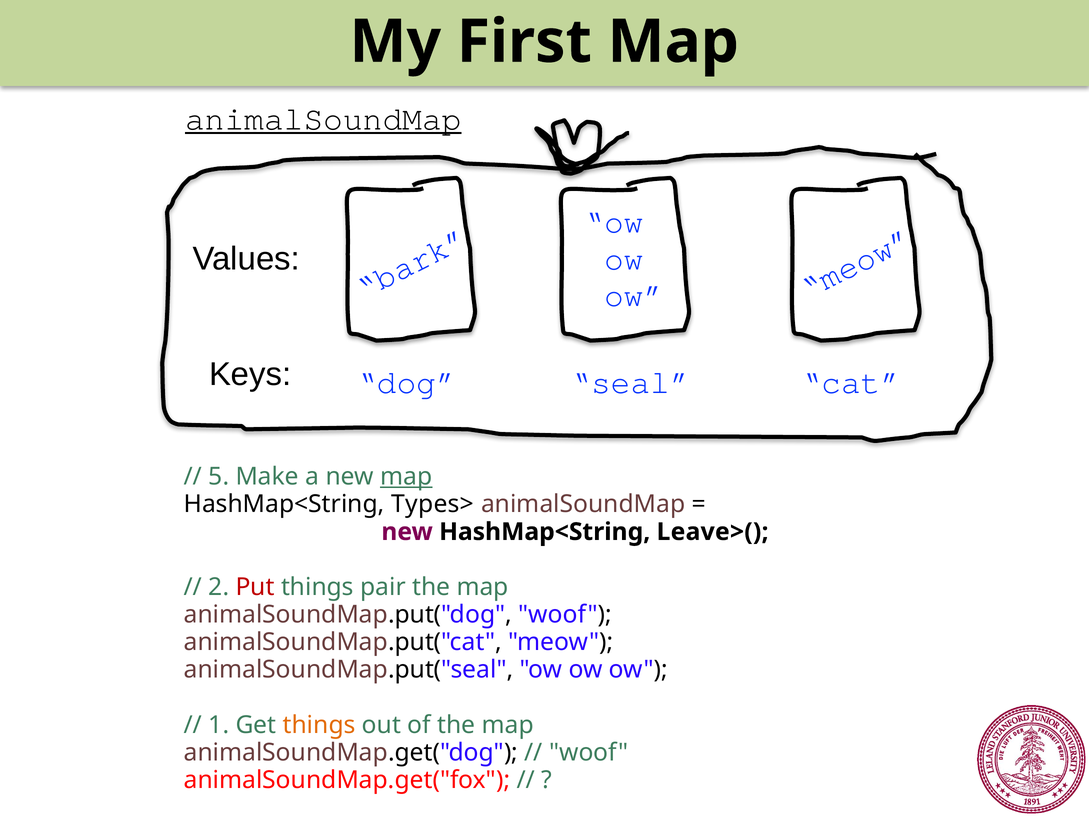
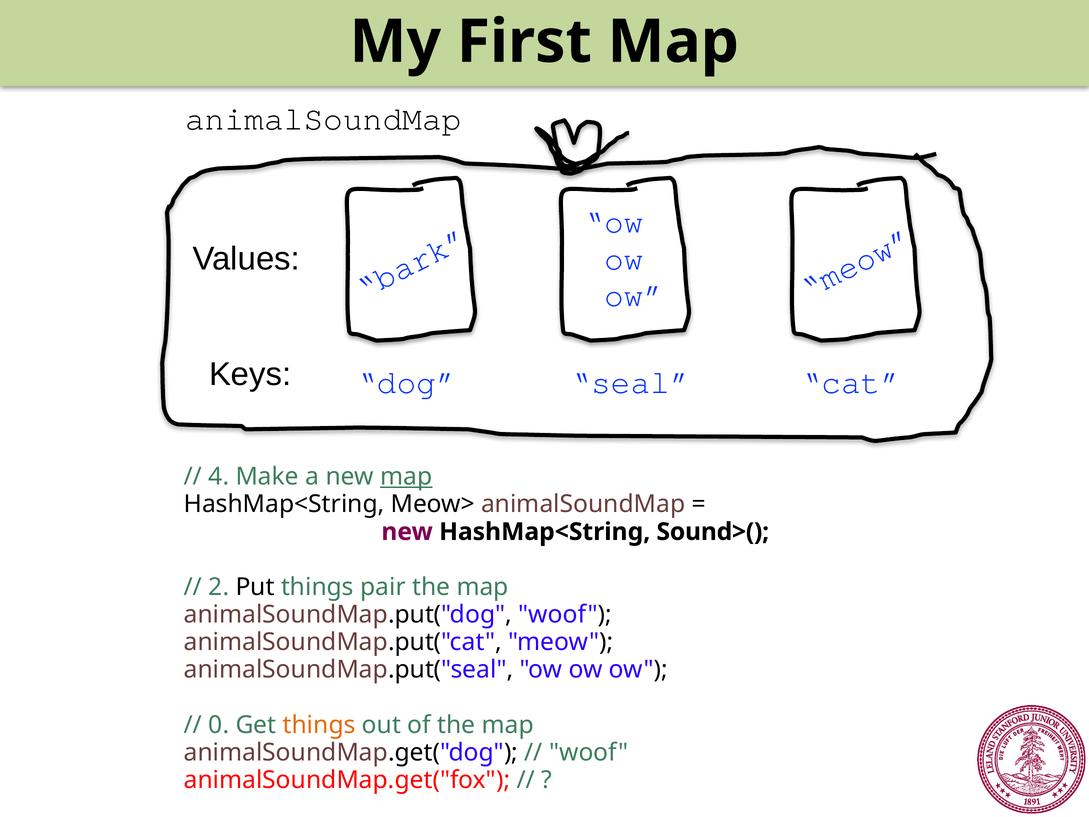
animalSoundMap underline: present -> none (323, 119)
5: 5 -> 4 (219, 476)
Types>: Types> -> Meow> (433, 504)
Leave>(: Leave>( -> Sound>( (713, 532)
Put colour: red -> black (255, 587)
1: 1 -> 0 (219, 725)
